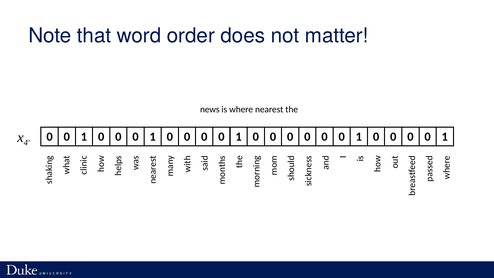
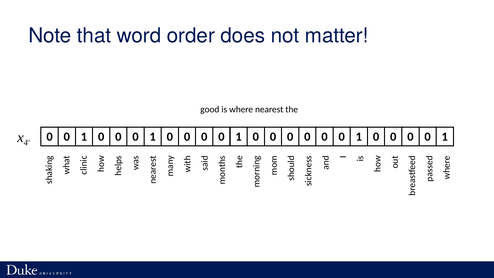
news: news -> good (210, 109)
